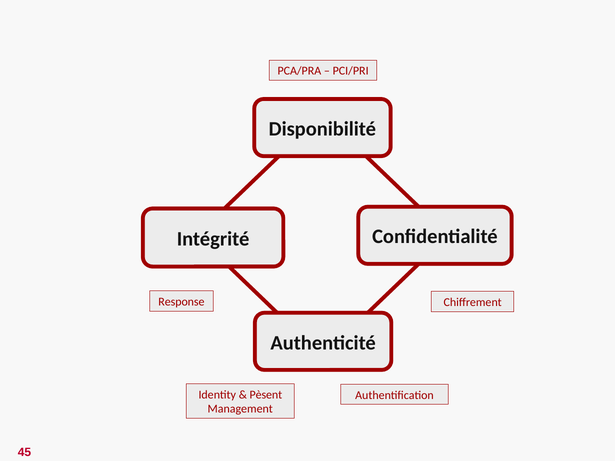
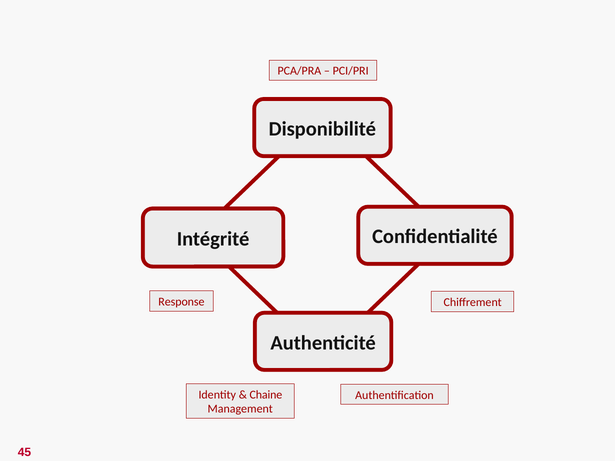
Pèsent: Pèsent -> Chaine (266, 395)
